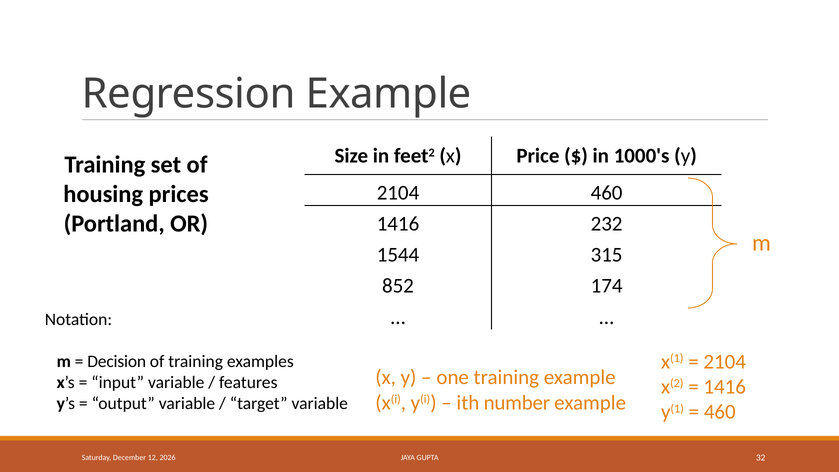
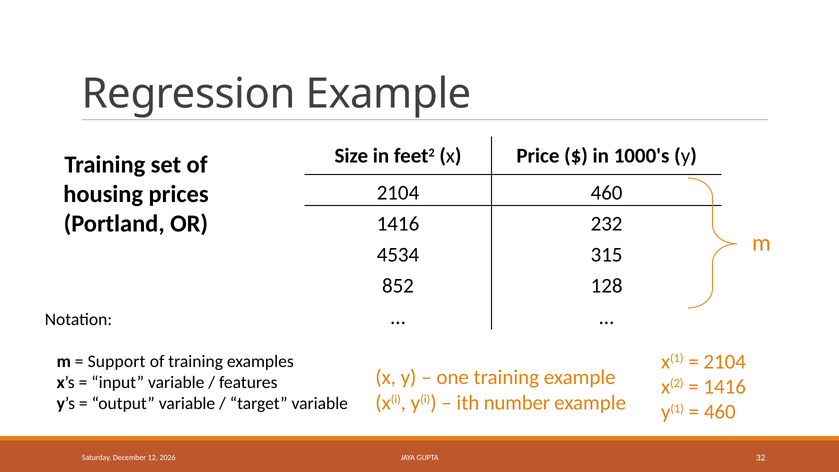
1544: 1544 -> 4534 (398, 255)
174: 174 -> 128 (607, 286)
Decision: Decision -> Support (117, 361)
